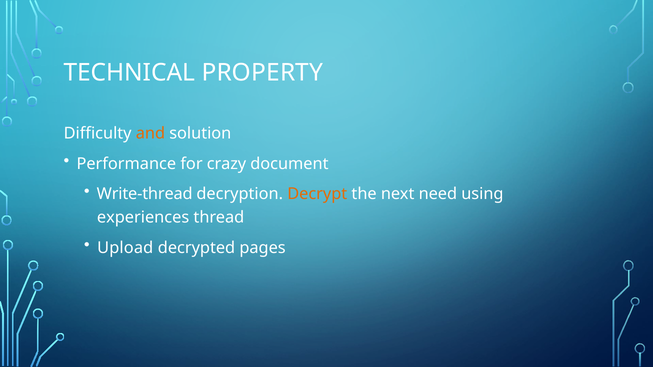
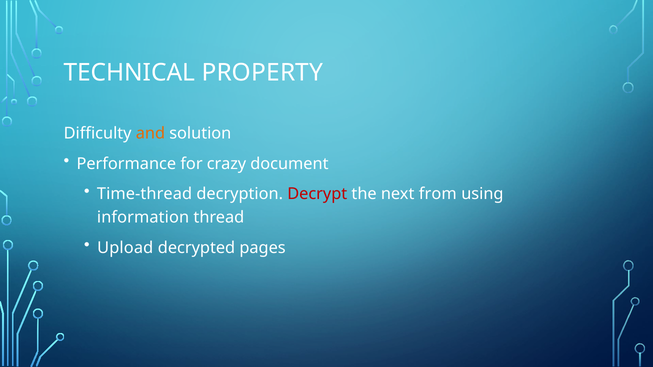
Write-thread: Write-thread -> Time-thread (145, 194)
Decrypt colour: orange -> red (317, 194)
need: need -> from (438, 194)
experiences: experiences -> information (143, 218)
